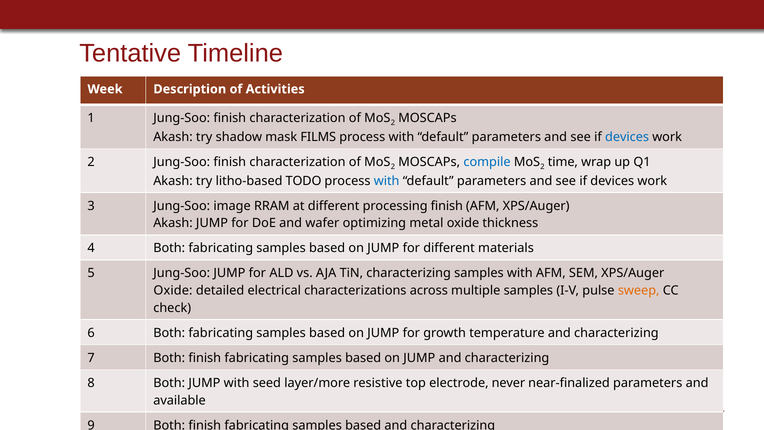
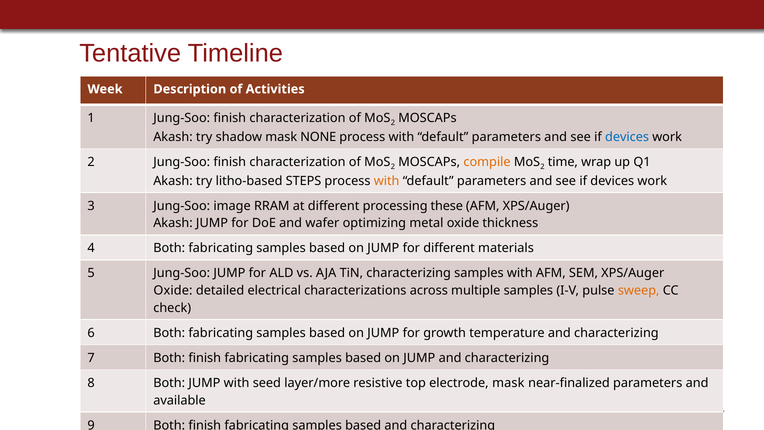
FILMS: FILMS -> NONE (318, 137)
compile colour: blue -> orange (487, 162)
TODO: TODO -> STEPS (304, 181)
with colour: blue -> orange (387, 181)
processing finish: finish -> these (447, 206)
electrode never: never -> mask (508, 383)
